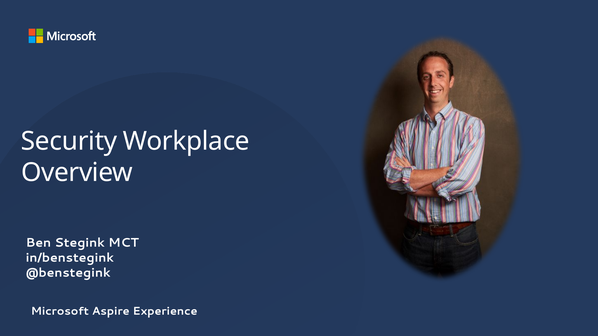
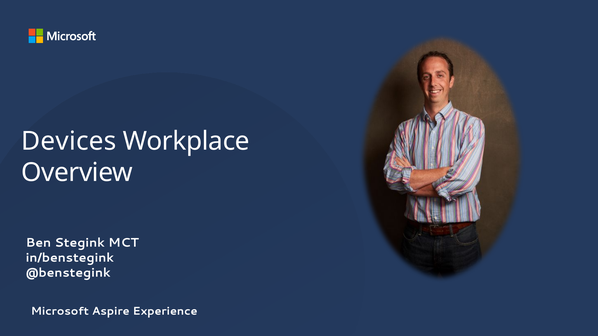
Security: Security -> Devices (69, 141)
